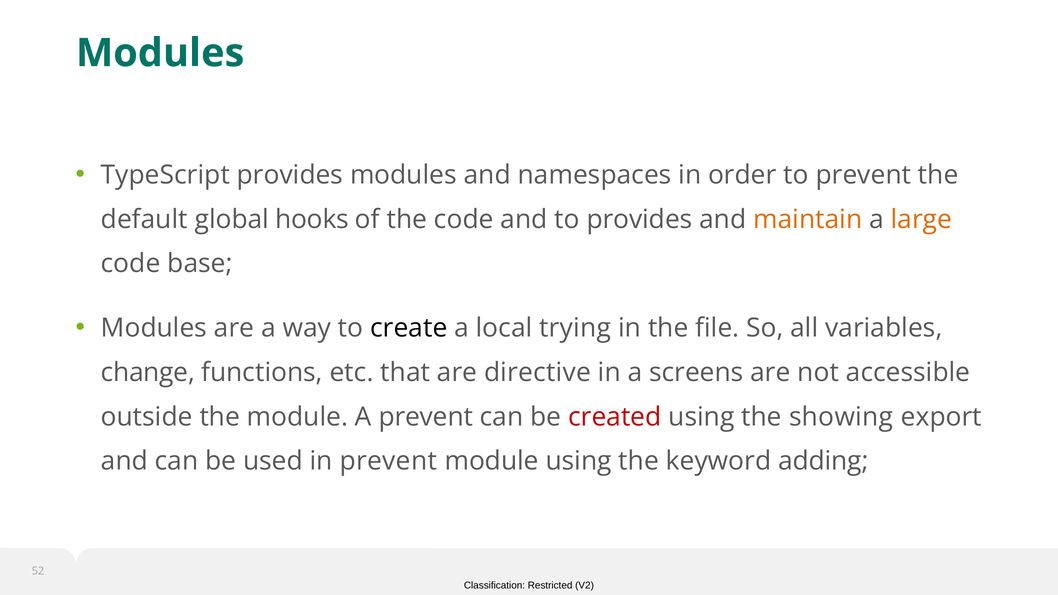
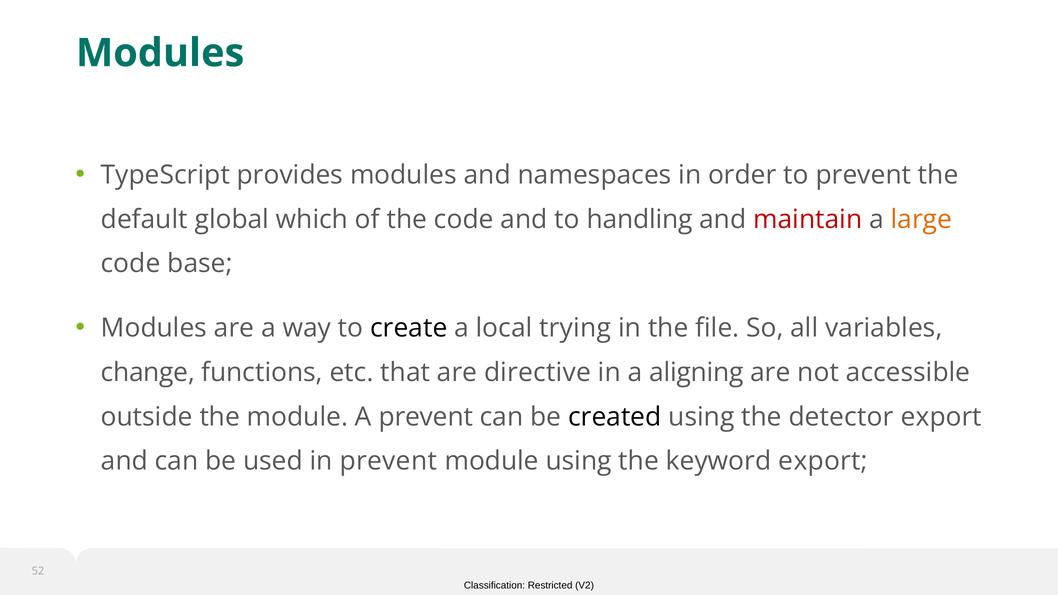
hooks: hooks -> which (312, 219)
to provides: provides -> handling (640, 219)
maintain colour: orange -> red (808, 219)
screens: screens -> aligning (696, 372)
created colour: red -> black (615, 417)
showing: showing -> detector (841, 417)
keyword adding: adding -> export (823, 461)
